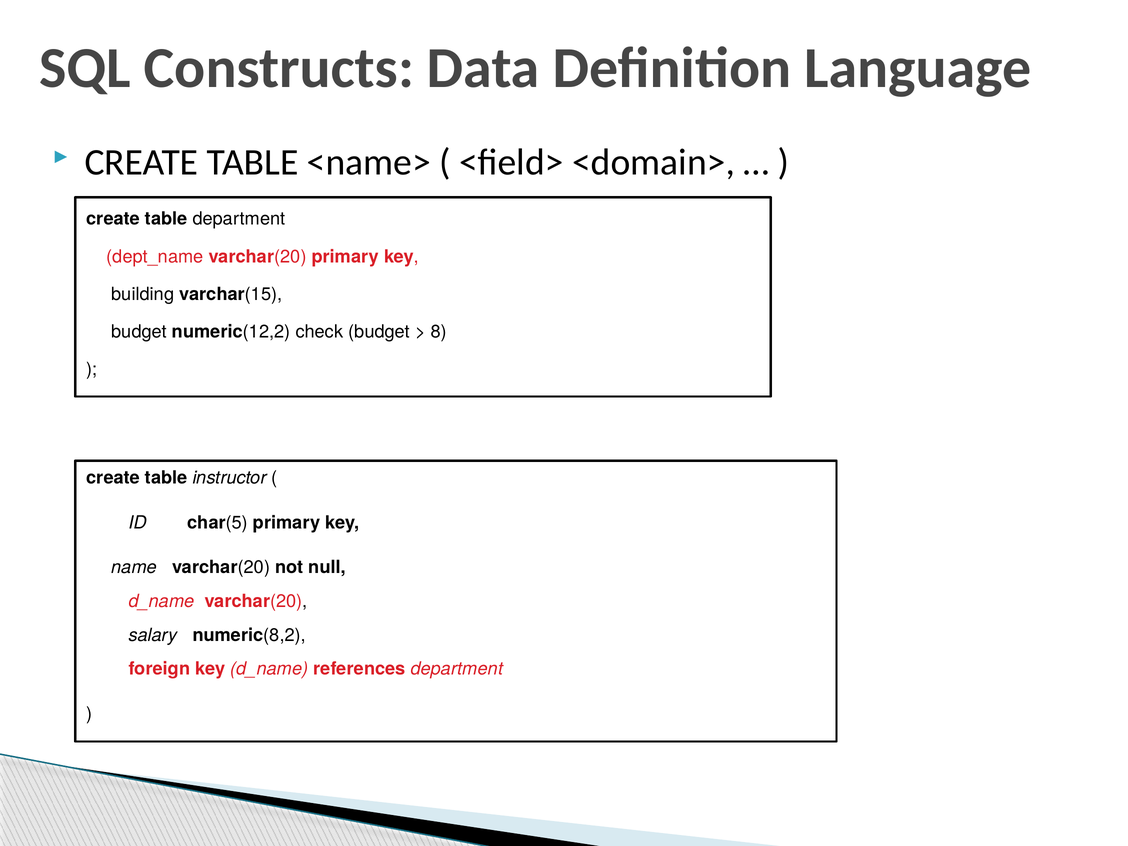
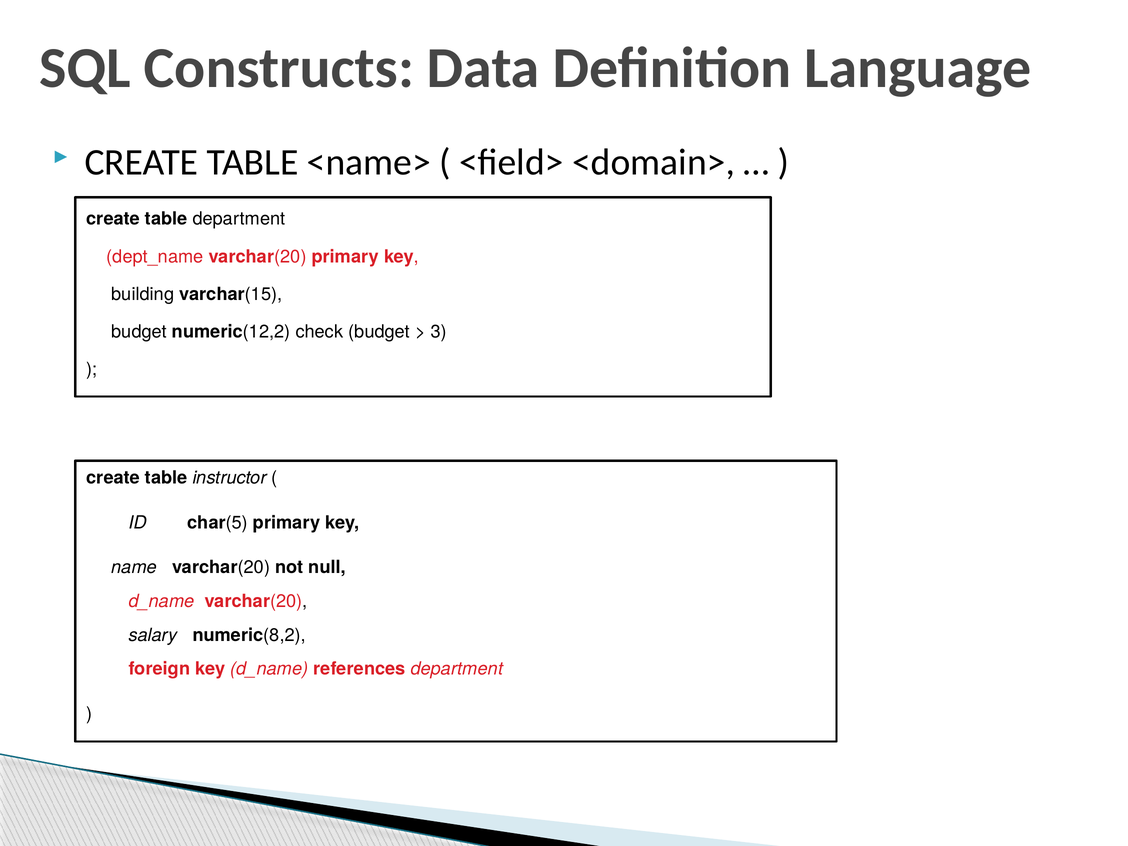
8: 8 -> 3 (439, 332)
